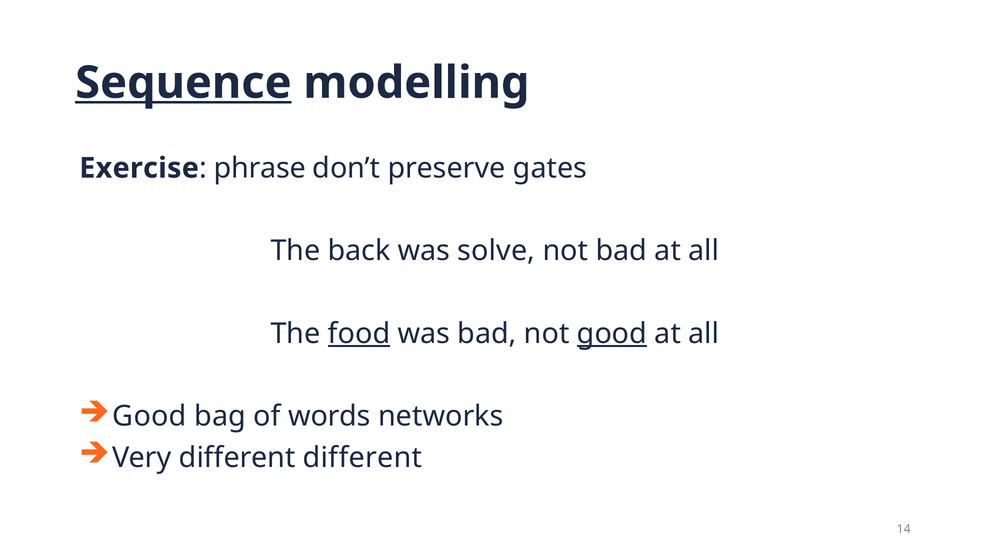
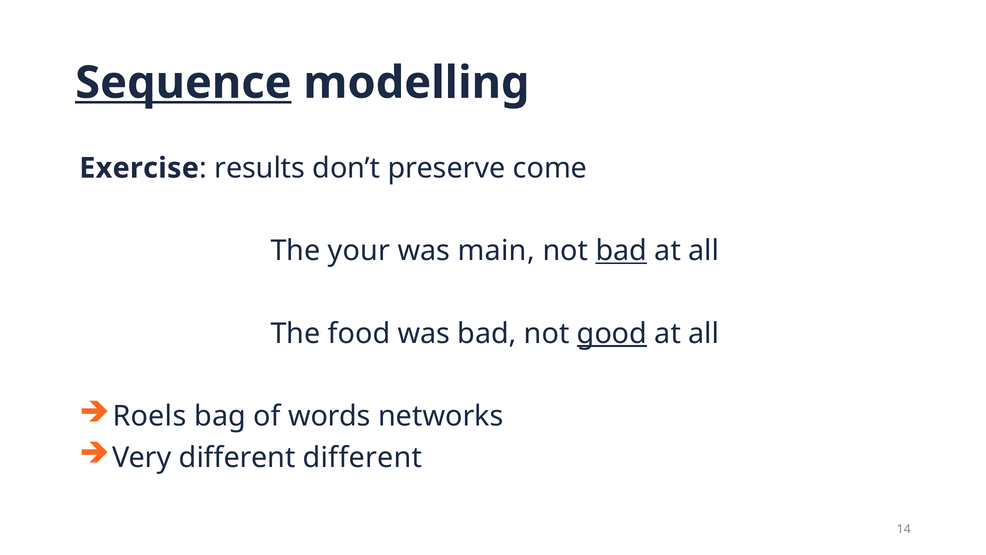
phrase: phrase -> results (260, 168)
gates: gates -> come (550, 168)
back: back -> your (359, 251)
solve: solve -> main (496, 251)
bad underline: none -> present (621, 251)
food underline: present -> none (359, 333)
Good: Good -> Roels (149, 416)
